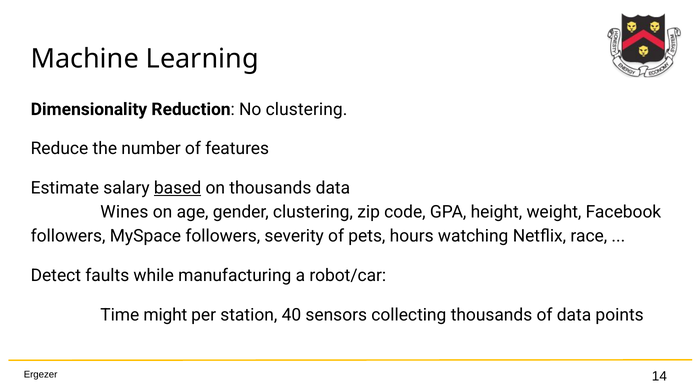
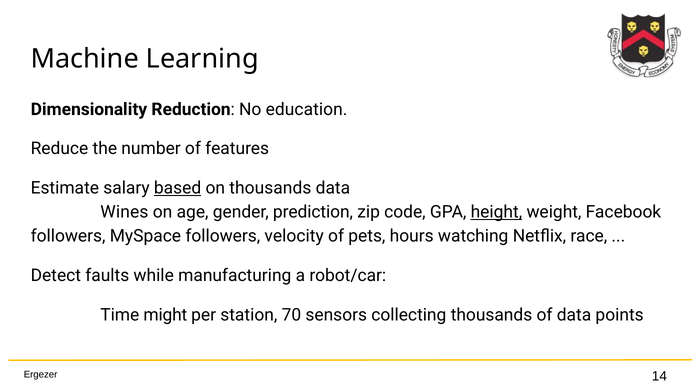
No clustering: clustering -> education (307, 109)
gender clustering: clustering -> prediction (313, 212)
height underline: none -> present (496, 212)
severity: severity -> velocity (294, 236)
40: 40 -> 70 (291, 315)
